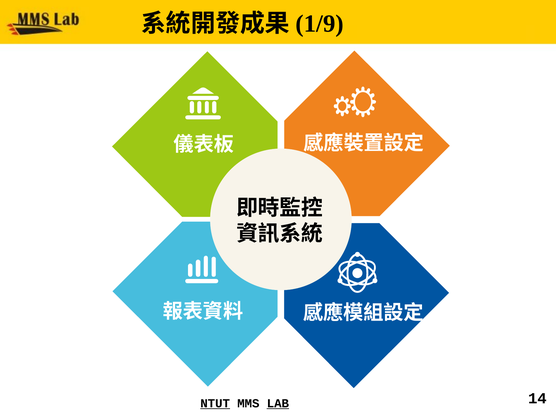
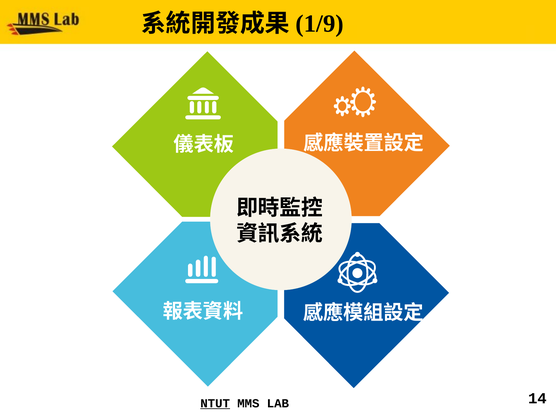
LAB underline: present -> none (278, 403)
